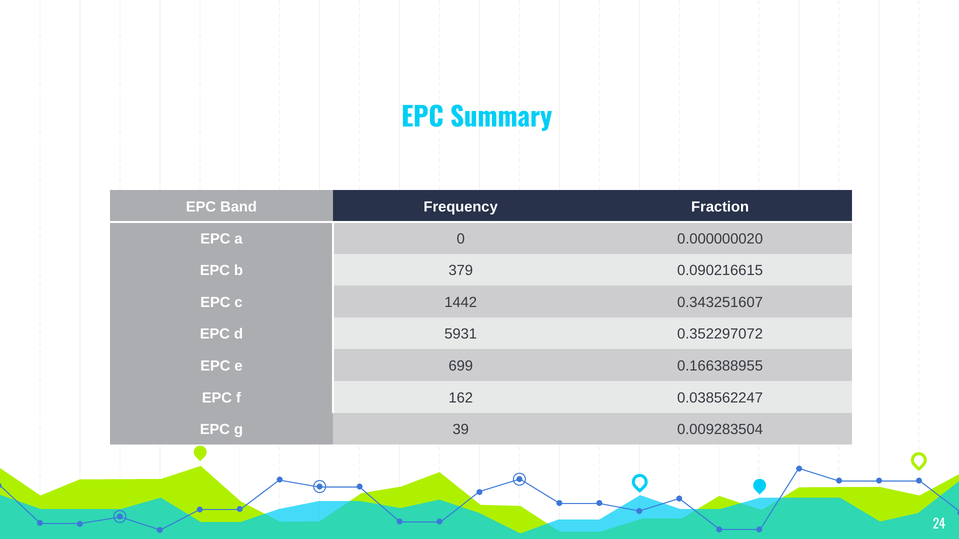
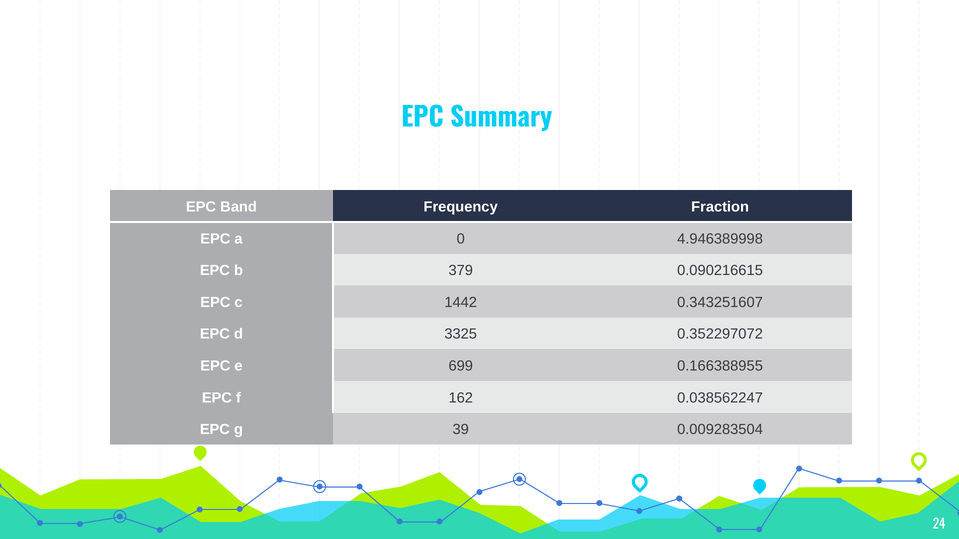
0.000000020: 0.000000020 -> 4.946389998 (720, 239)
5931: 5931 -> 3325 (461, 334)
